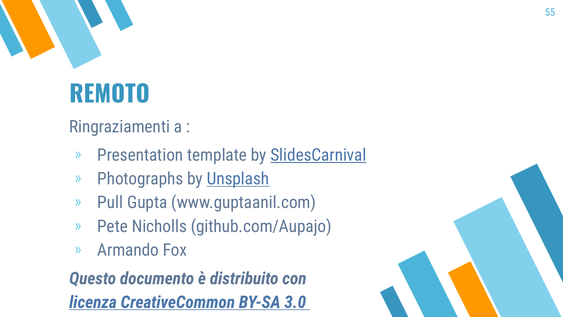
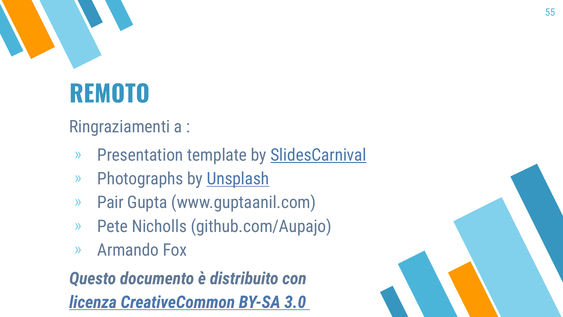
Pull: Pull -> Pair (110, 202)
